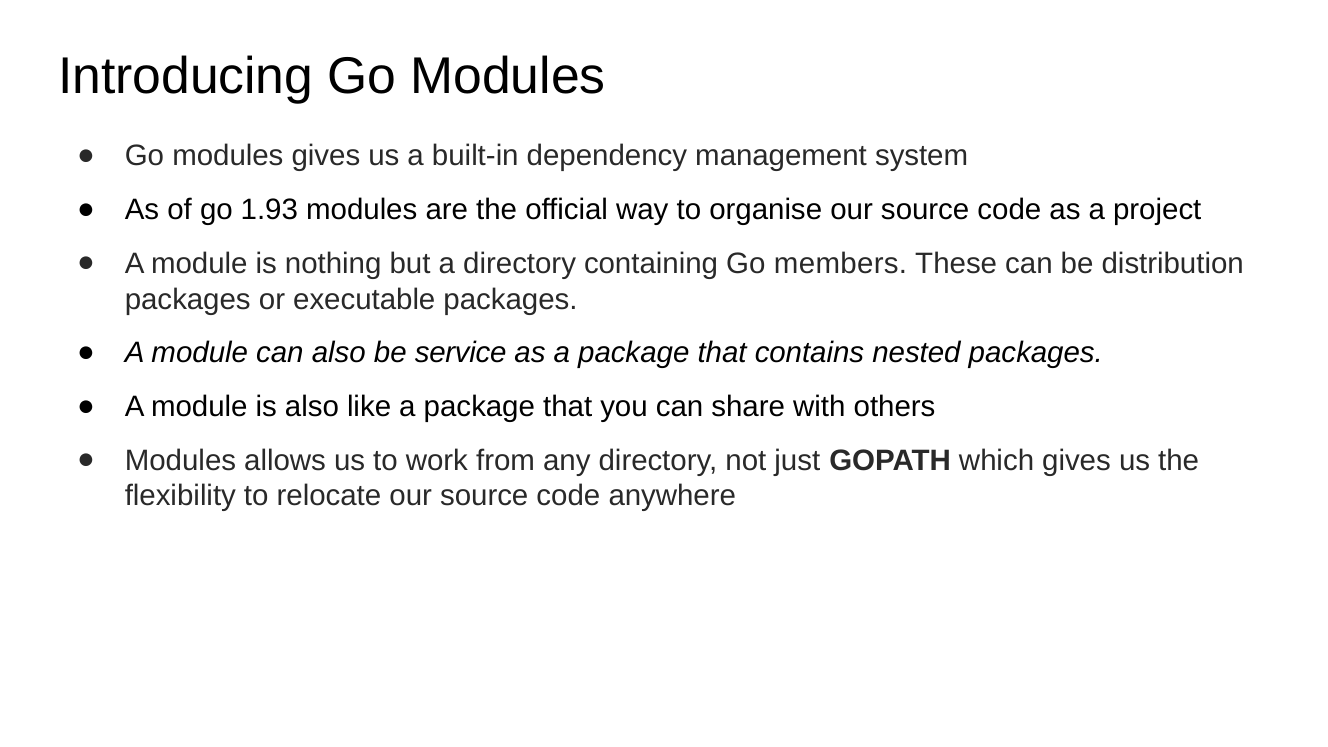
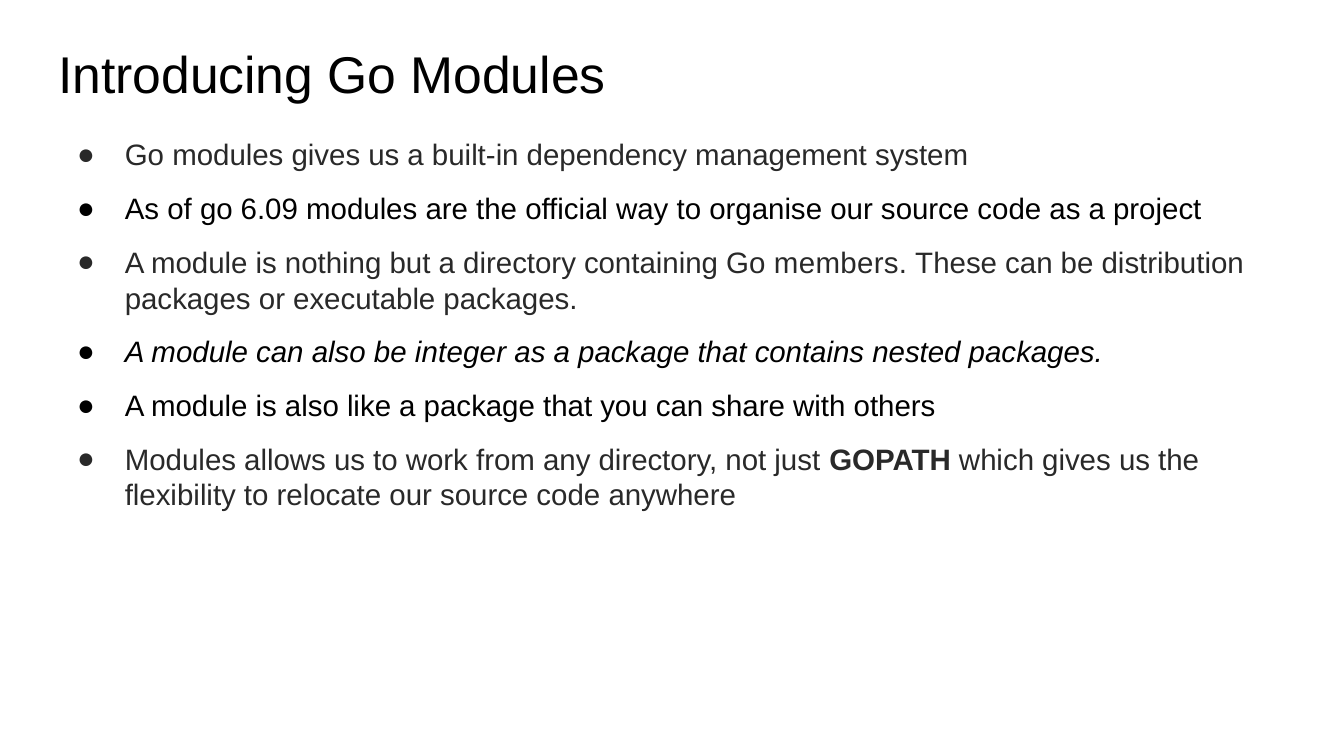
1.93: 1.93 -> 6.09 (269, 210)
service: service -> integer (460, 353)
